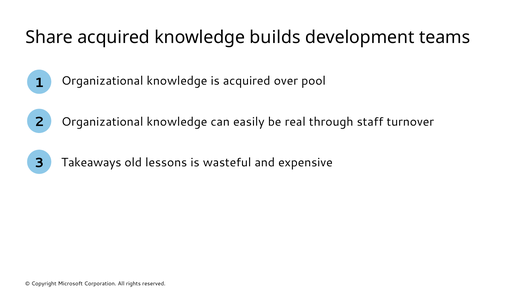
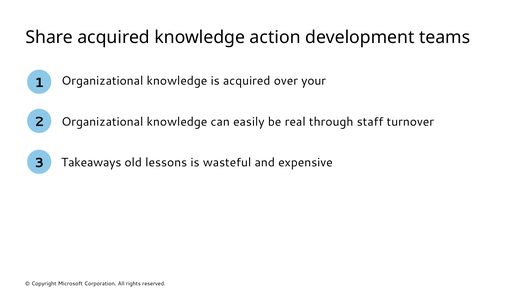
builds: builds -> action (275, 37)
pool: pool -> your (314, 81)
